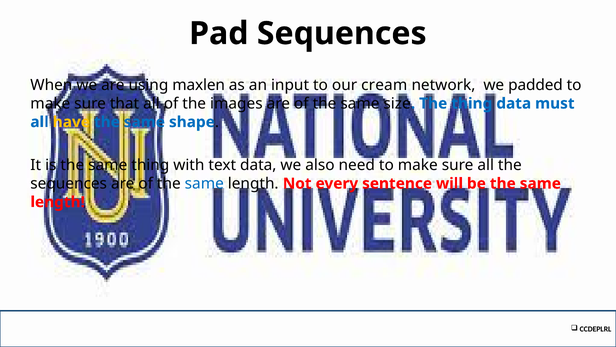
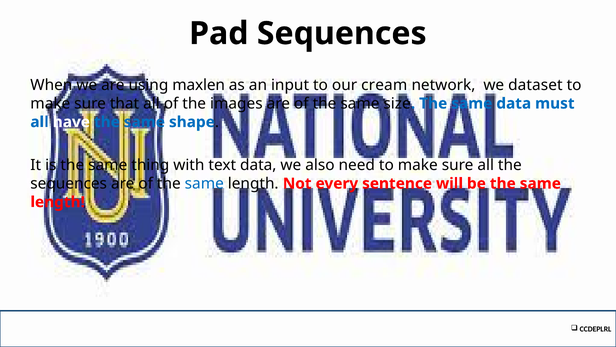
padded: padded -> dataset (535, 85)
thing: thing -> same (472, 103)
have colour: yellow -> white (71, 122)
